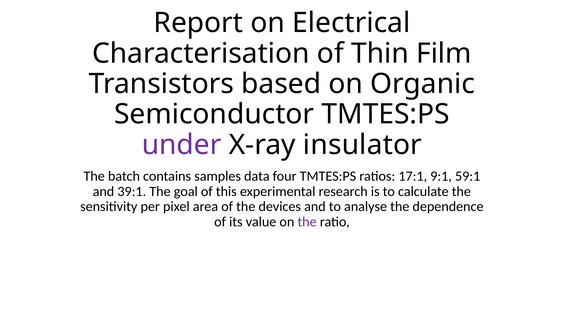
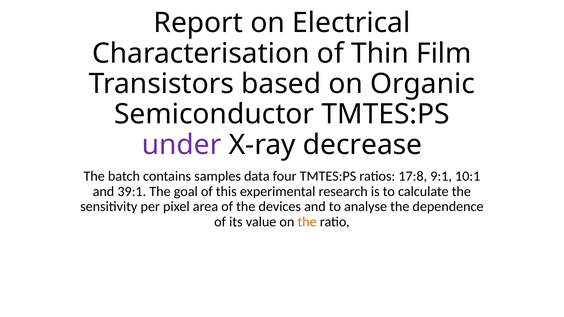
insulator: insulator -> decrease (363, 145)
17:1: 17:1 -> 17:8 (413, 176)
59:1: 59:1 -> 10:1 (468, 176)
the colour: purple -> orange (307, 222)
